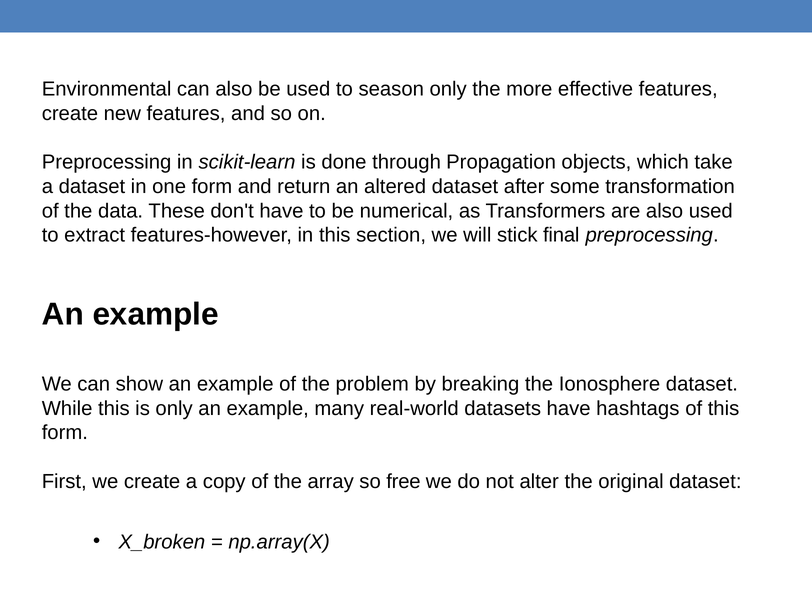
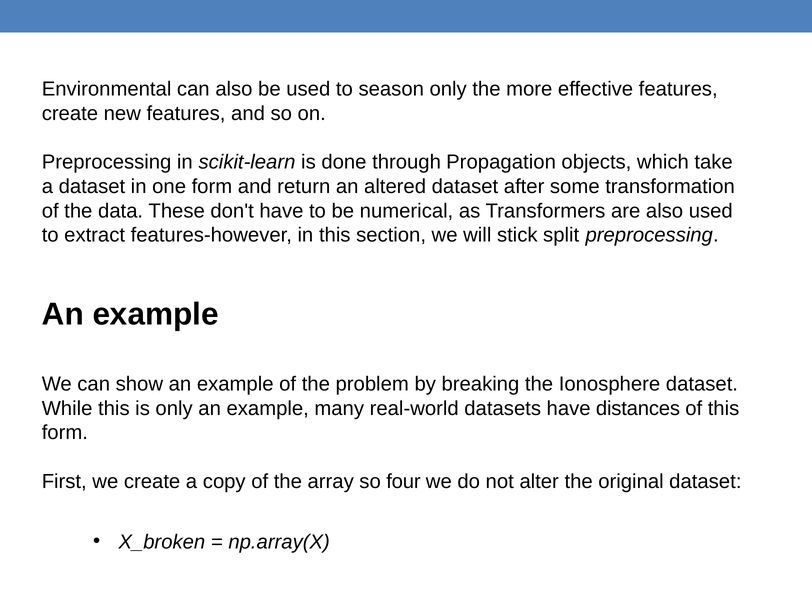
final: final -> split (561, 235)
hashtags: hashtags -> distances (638, 408)
free: free -> four (403, 481)
